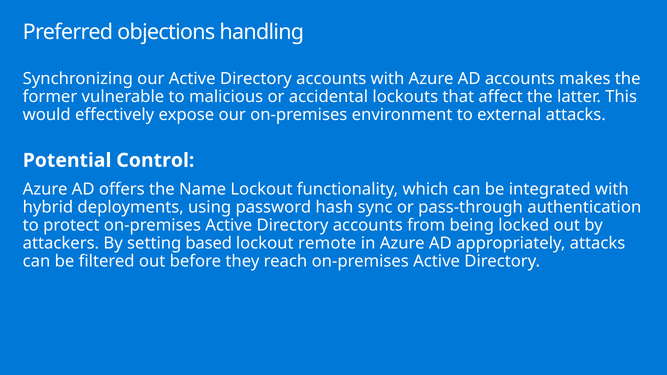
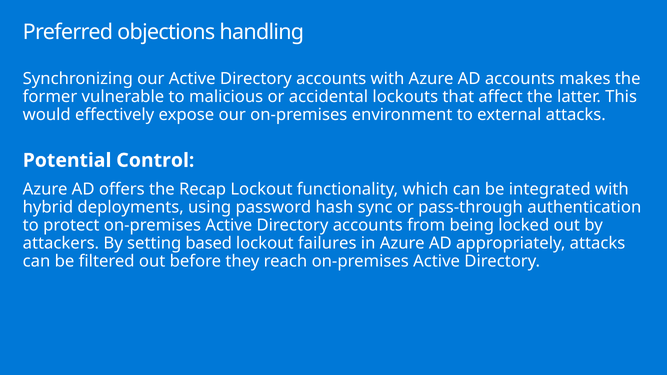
Name: Name -> Recap (203, 189)
remote: remote -> failures (327, 243)
